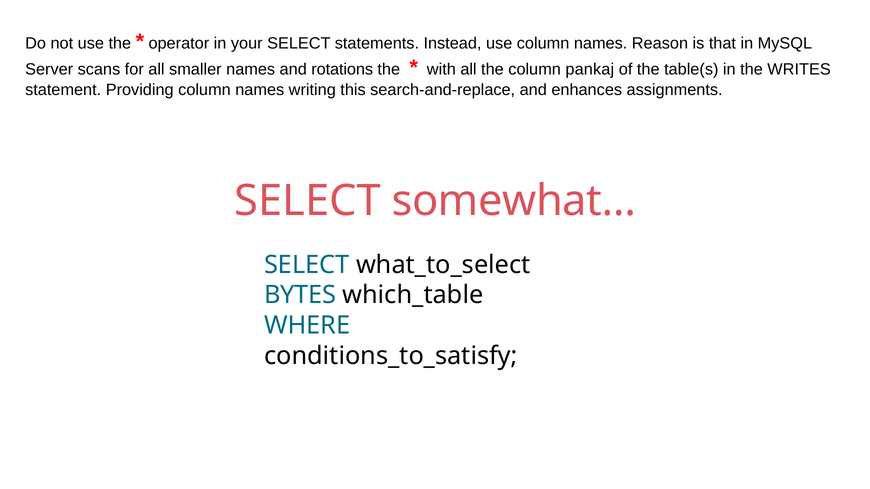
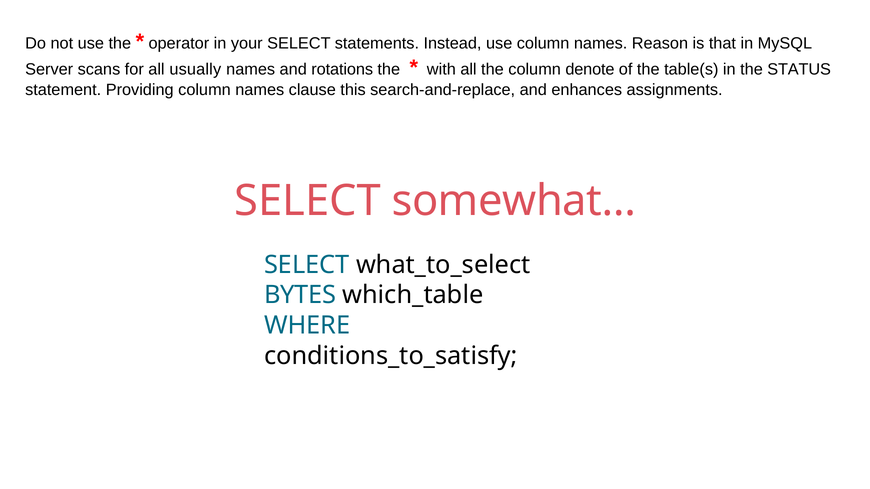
smaller: smaller -> usually (195, 69)
pankaj: pankaj -> denote (590, 69)
WRITES: WRITES -> STATUS (799, 69)
writing: writing -> clause (312, 90)
